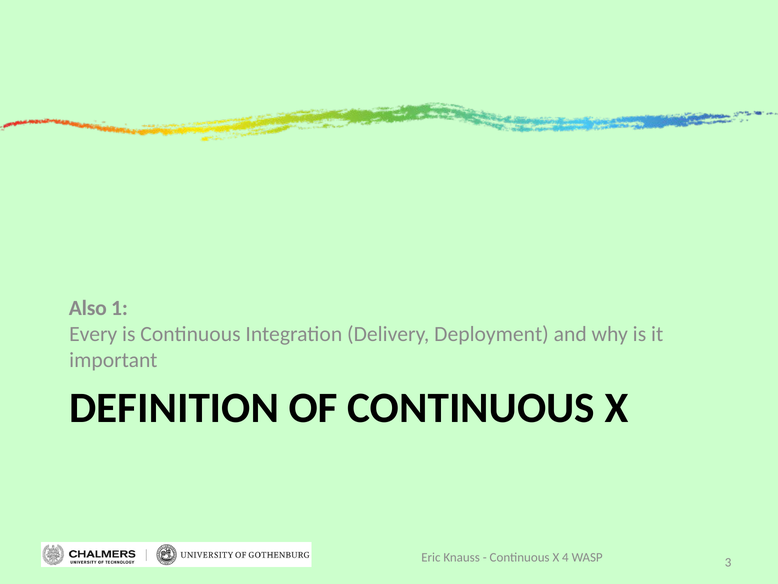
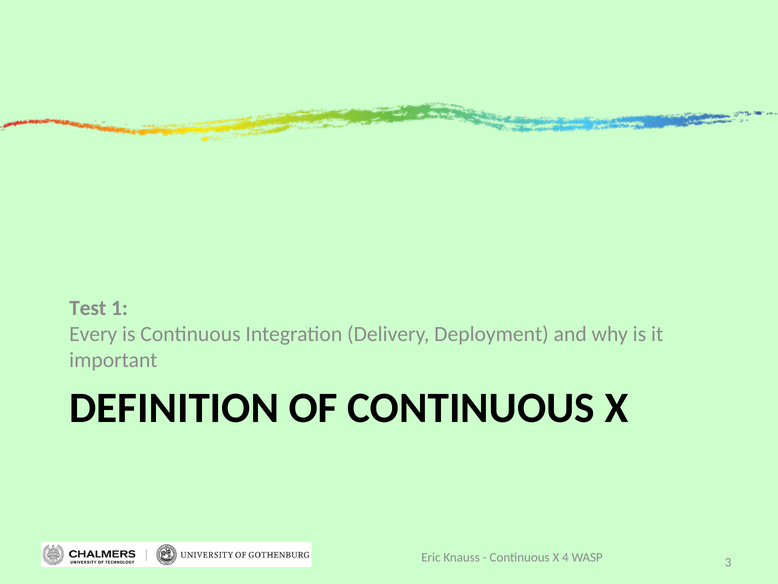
Also: Also -> Test (88, 308)
